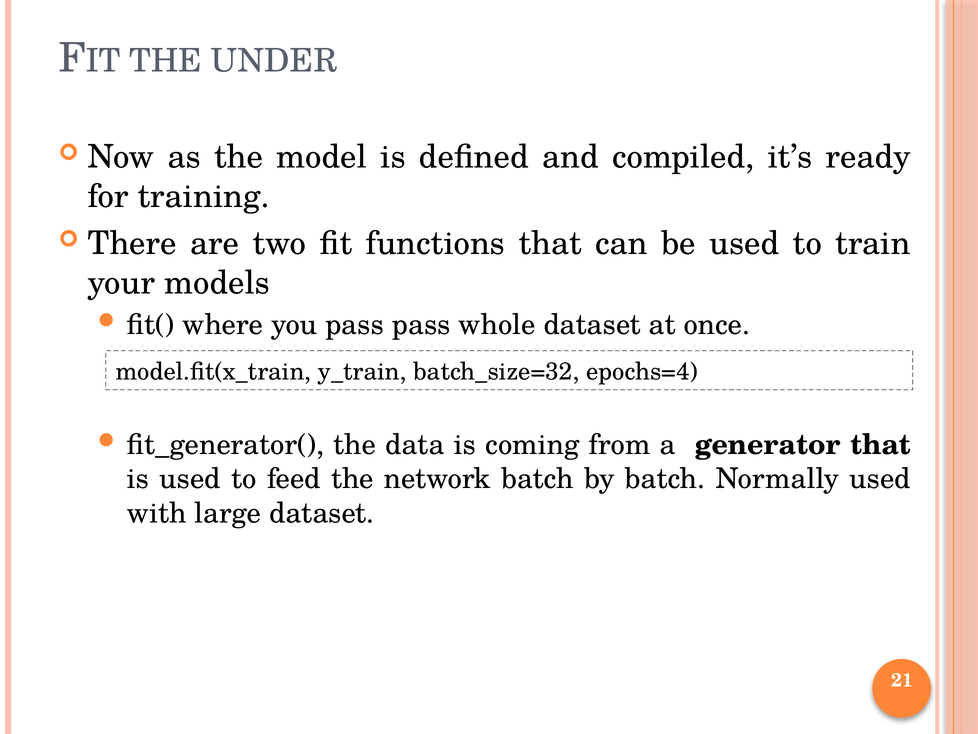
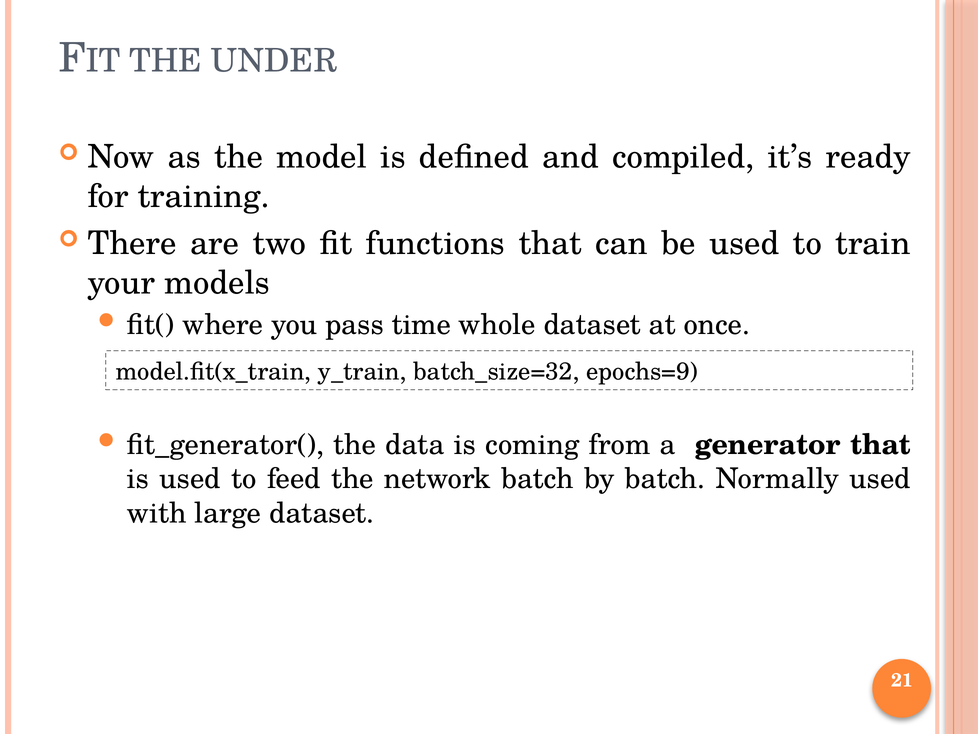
pass pass: pass -> time (421, 325)
epochs=4: epochs=4 -> epochs=9 (642, 372)
